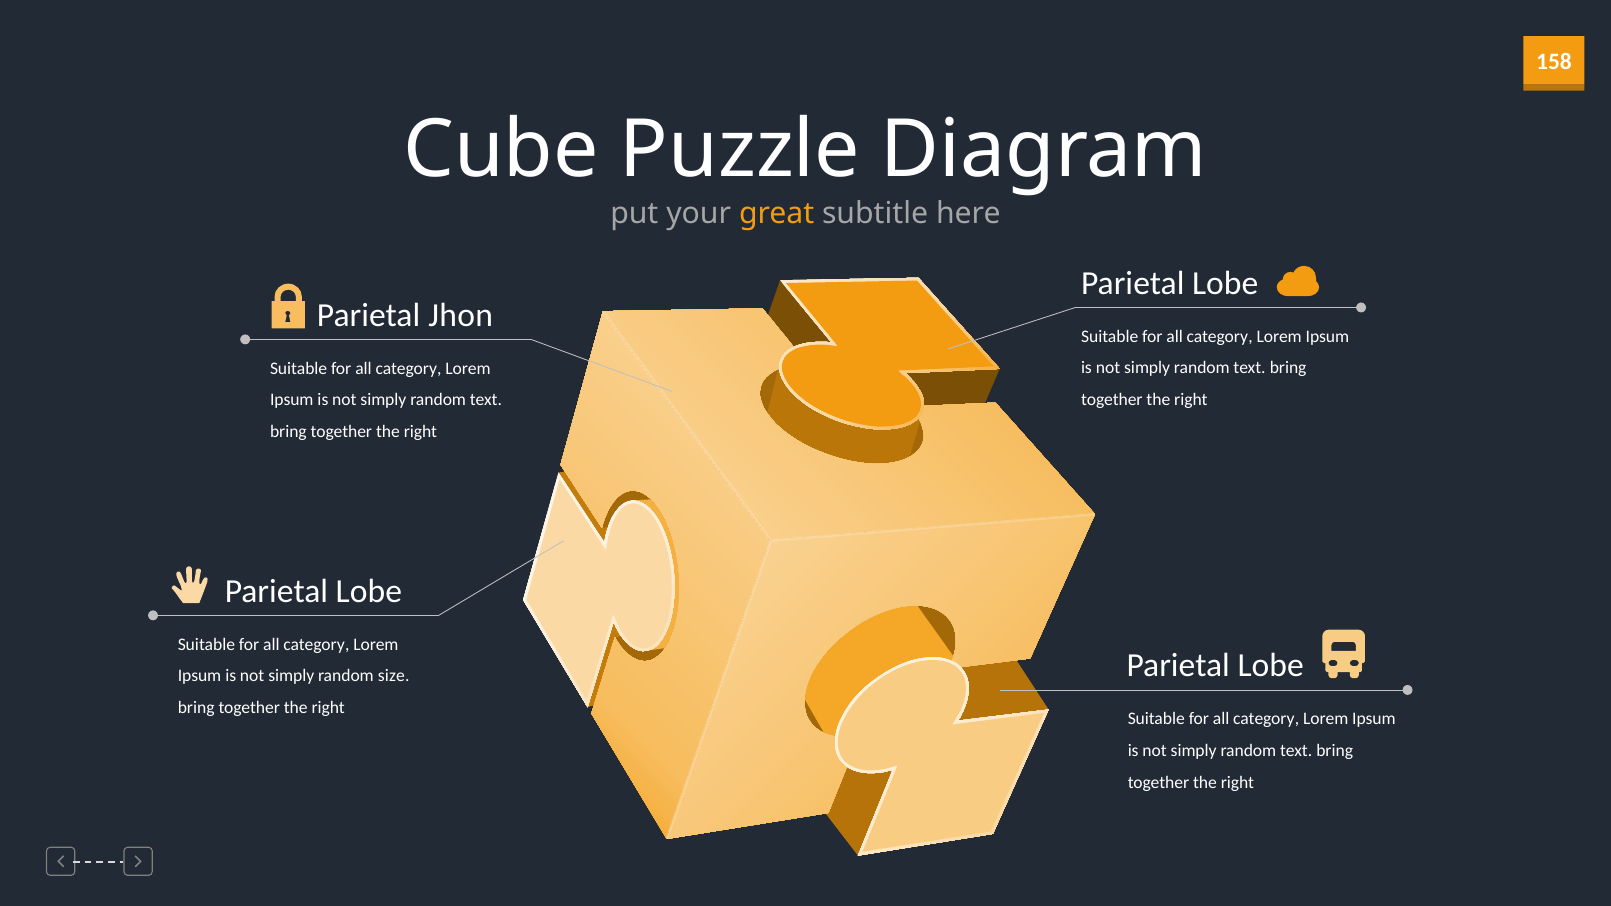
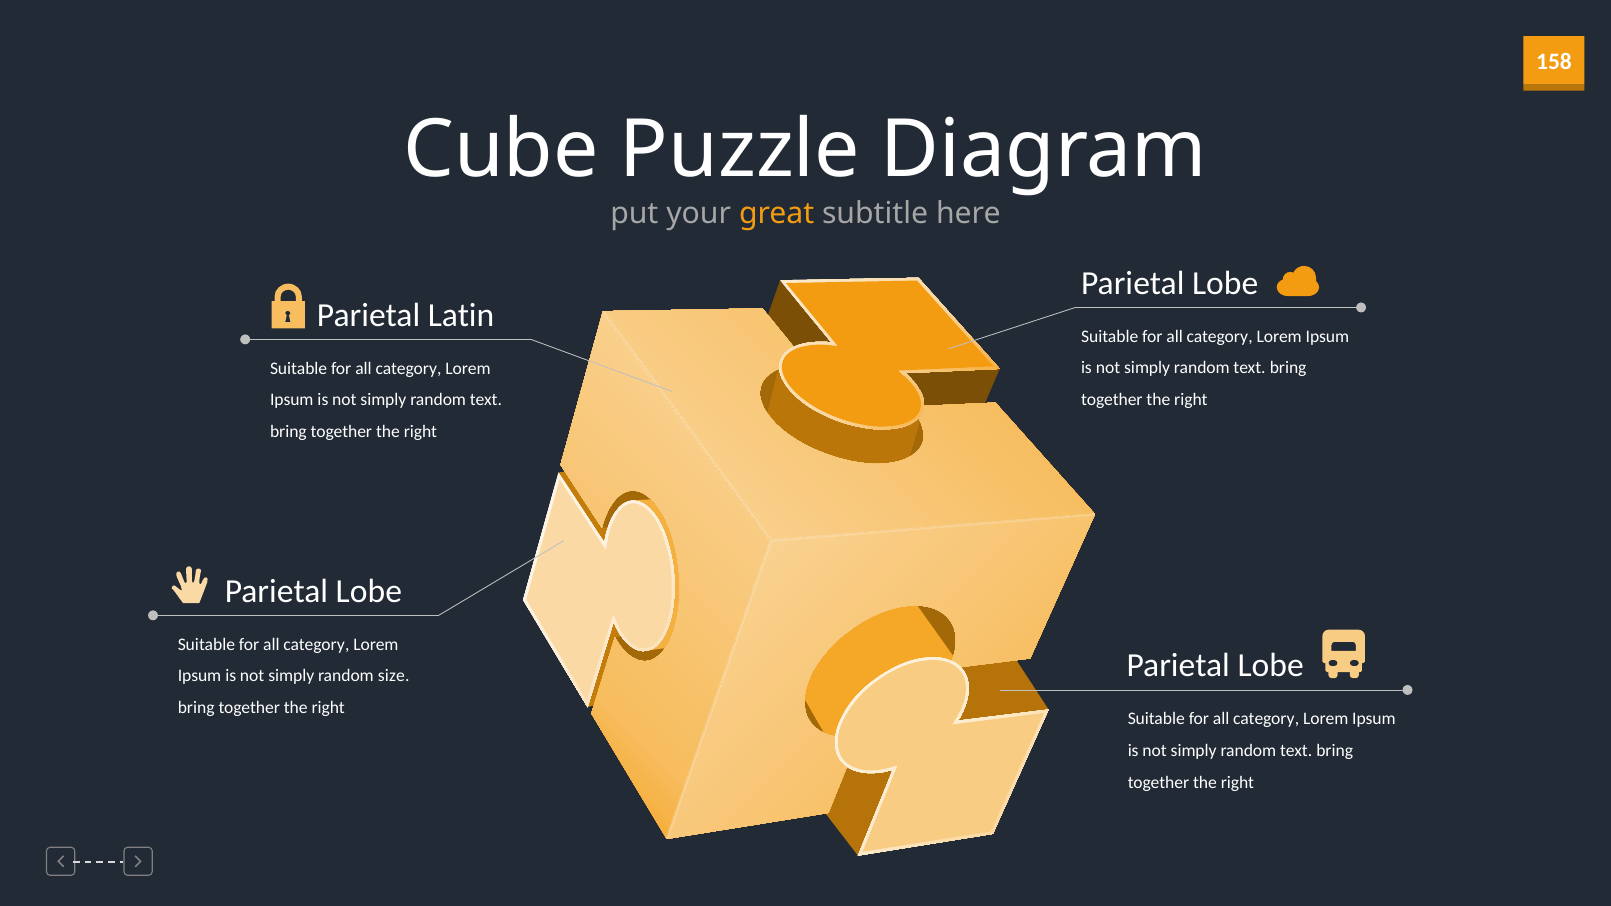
Jhon: Jhon -> Latin (461, 315)
